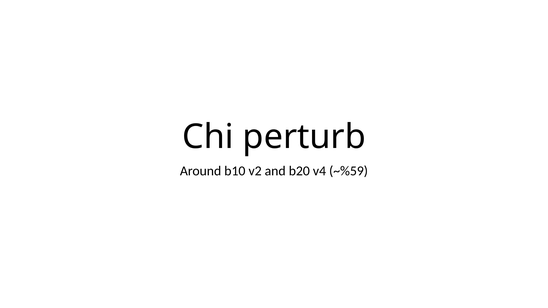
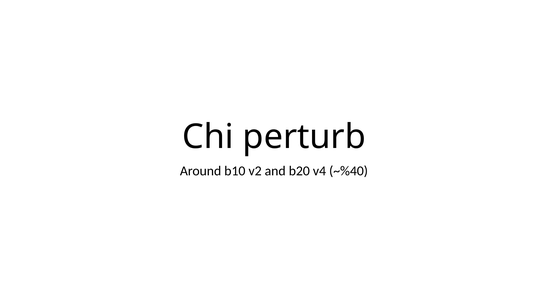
~%59: ~%59 -> ~%40 (349, 171)
